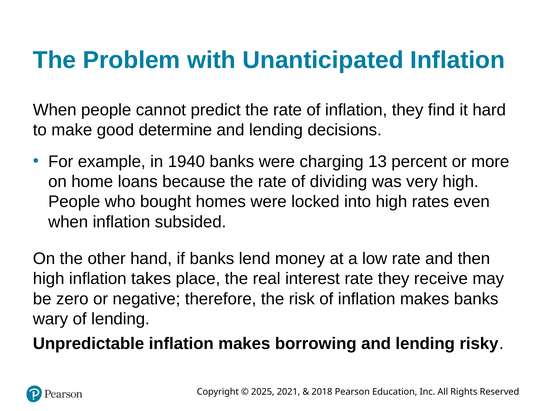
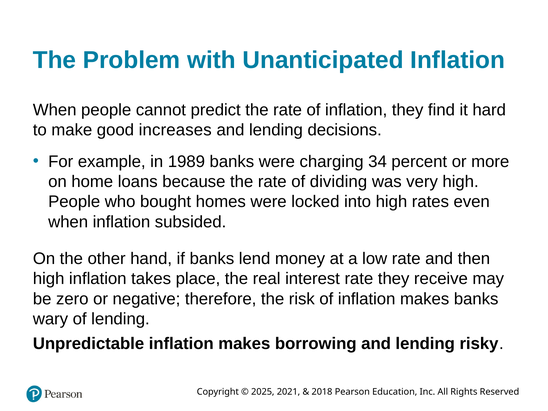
determine: determine -> increases (175, 130)
1940: 1940 -> 1989 (186, 162)
13: 13 -> 34 (378, 162)
